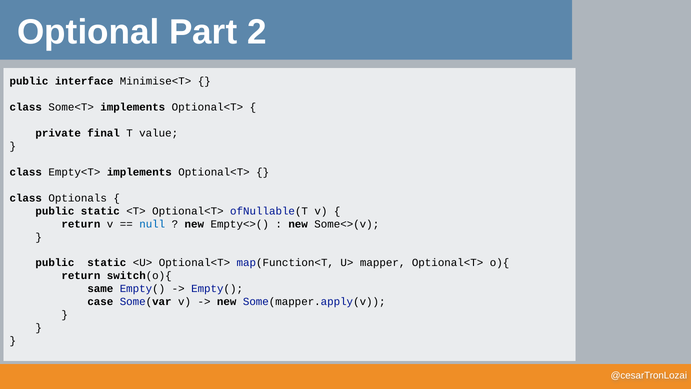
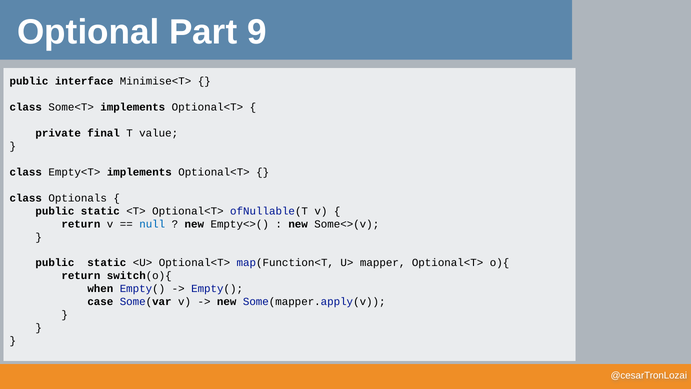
2: 2 -> 9 (257, 32)
same: same -> when (100, 289)
